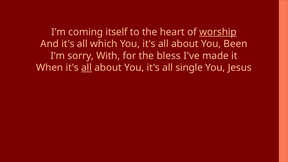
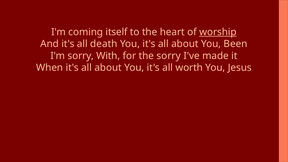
which: which -> death (104, 44)
the bless: bless -> sorry (169, 56)
all underline: present -> none (87, 68)
single: single -> worth (189, 68)
